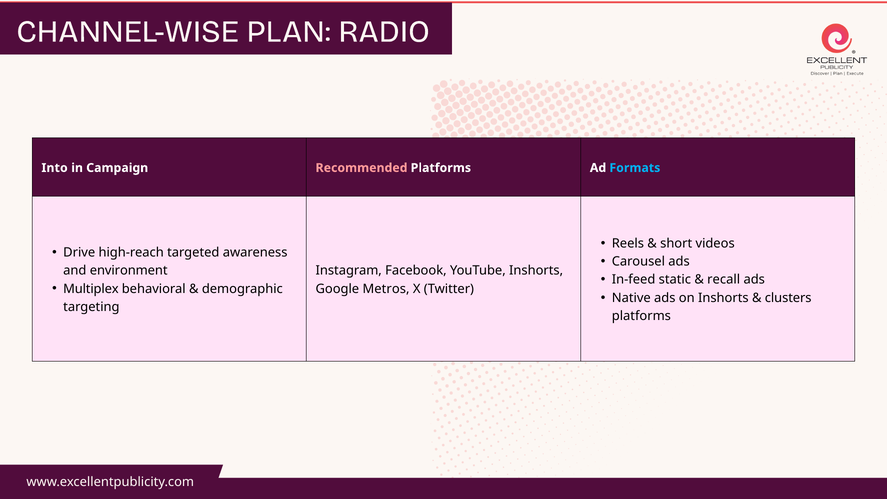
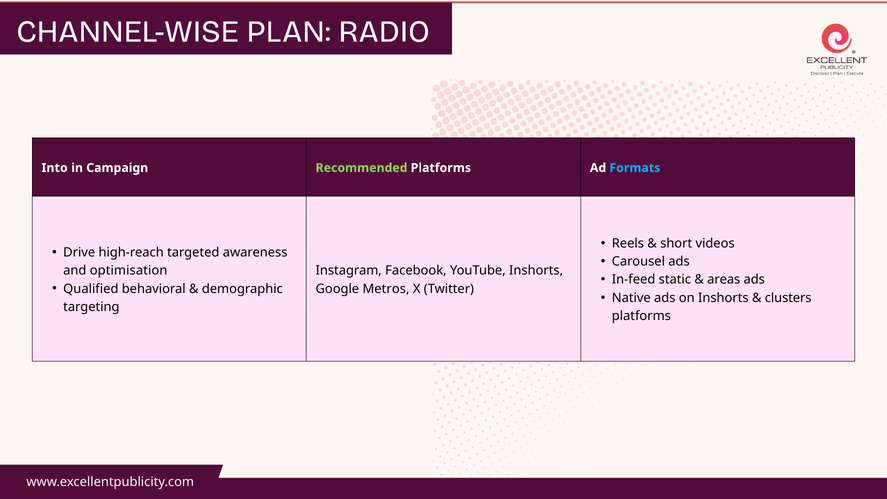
Recommended colour: pink -> light green (362, 168)
environment: environment -> optimisation (129, 271)
recall: recall -> areas (724, 280)
Multiplex: Multiplex -> Qualified (91, 289)
